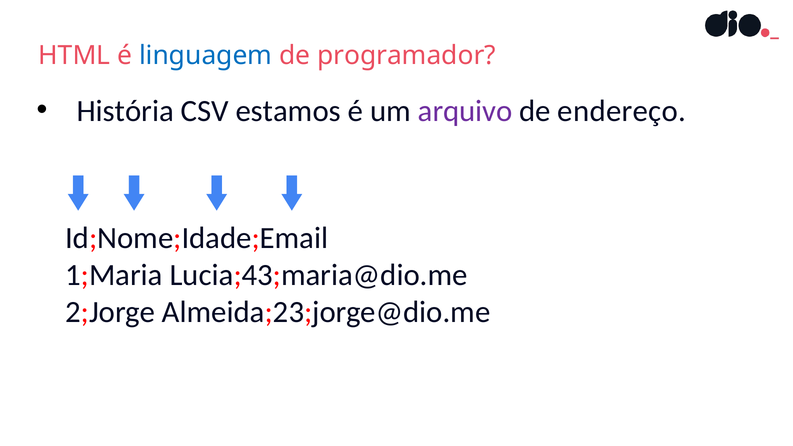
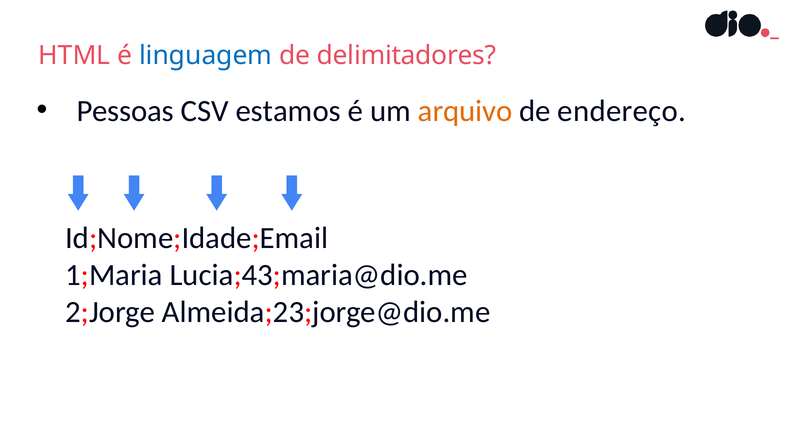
programador: programador -> delimitadores (407, 55)
História: História -> Pessoas (125, 111)
arquivo colour: purple -> orange (465, 111)
